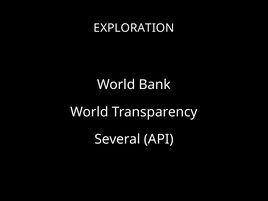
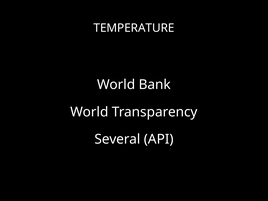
EXPLORATION: EXPLORATION -> TEMPERATURE (134, 28)
